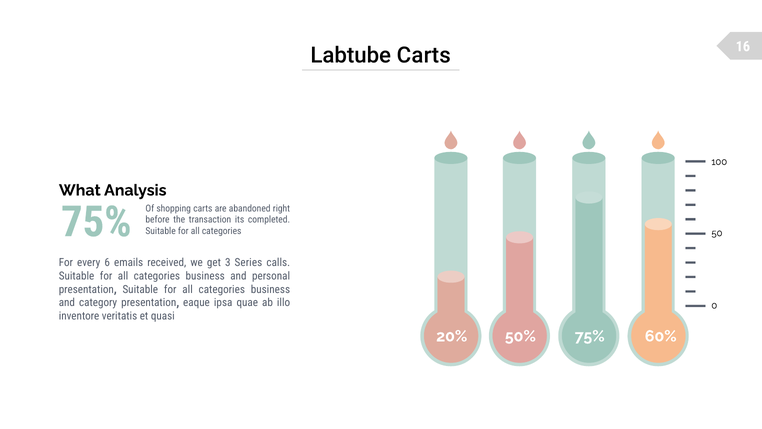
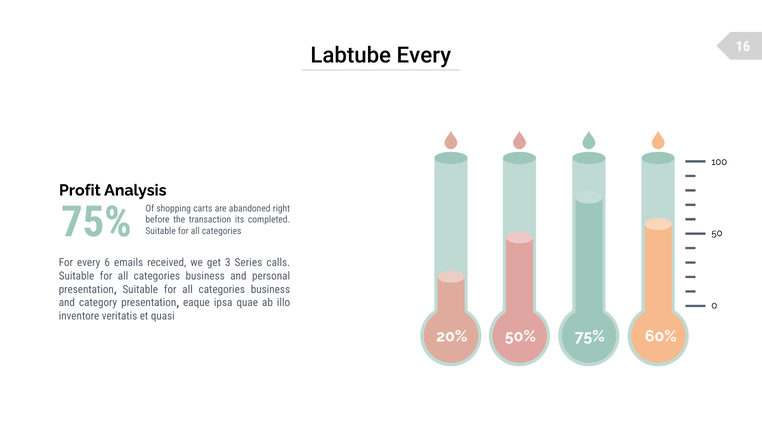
Labtube Carts: Carts -> Every (424, 55)
What: What -> Profit (80, 190)
